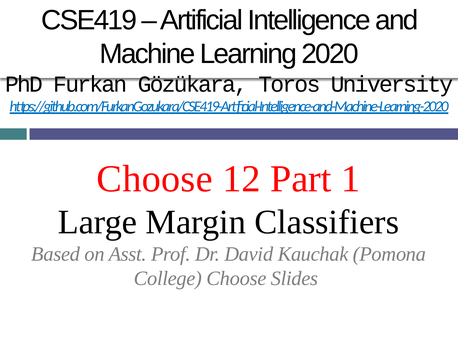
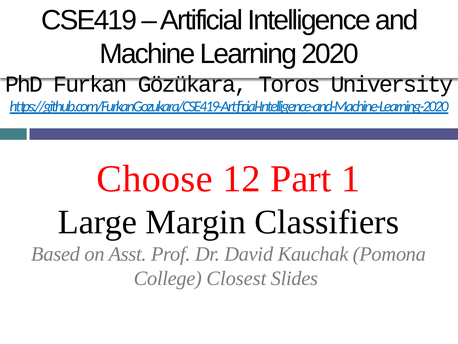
College Choose: Choose -> Closest (236, 278)
